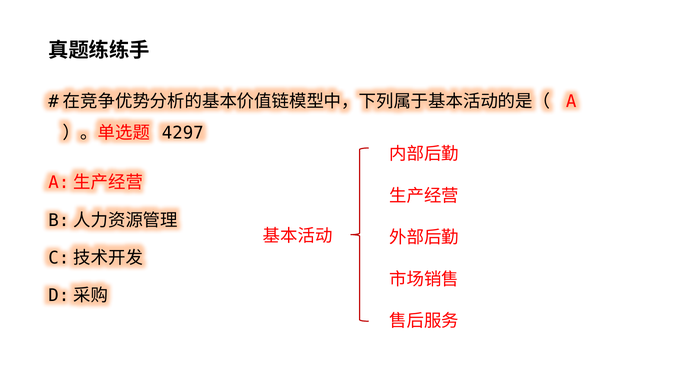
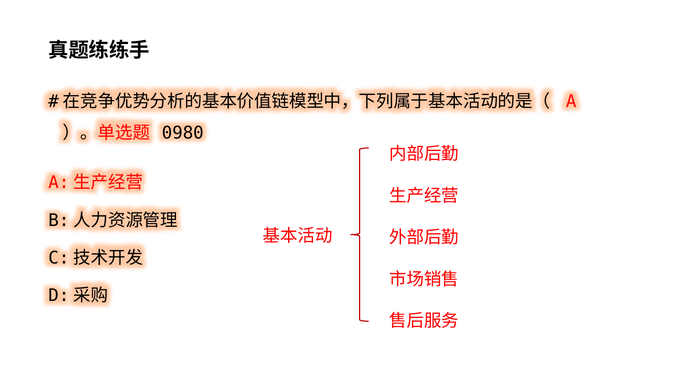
4297: 4297 -> 0980 (183, 133)
